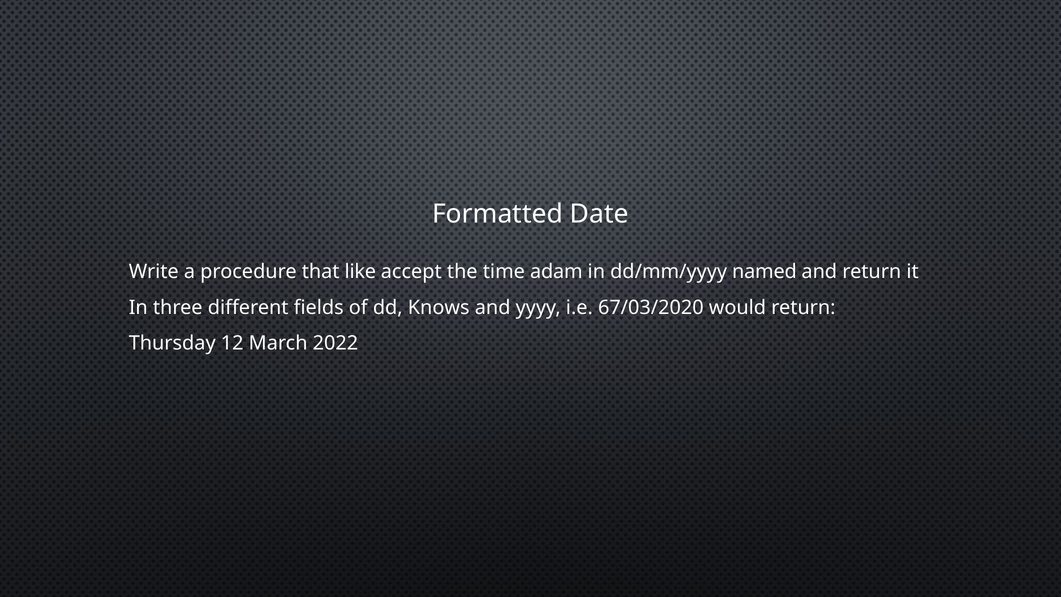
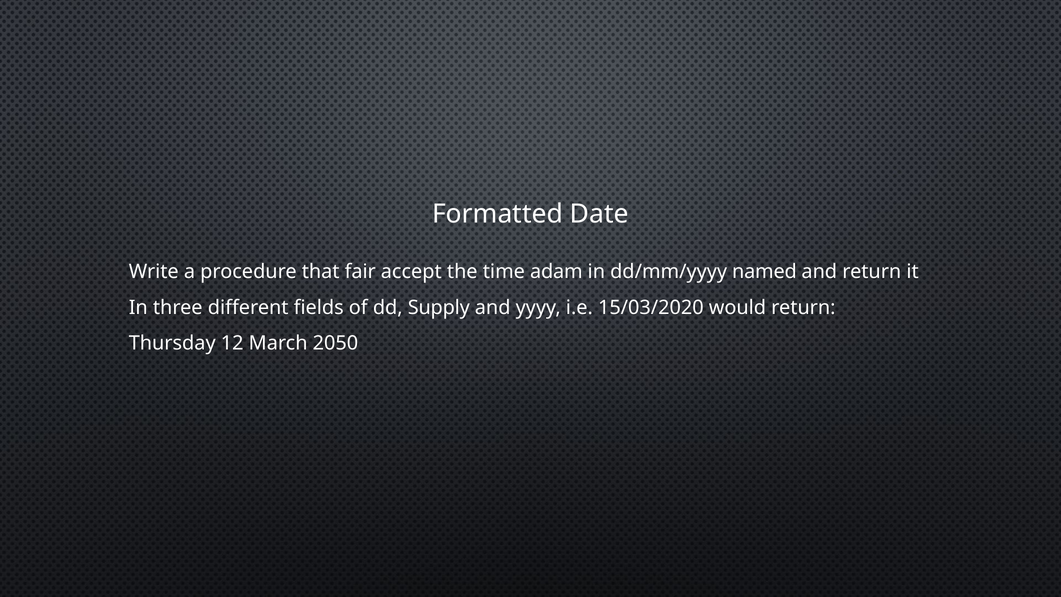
like: like -> fair (360, 272)
Knows: Knows -> Supply (439, 307)
67/03/2020: 67/03/2020 -> 15/03/2020 (651, 307)
2022: 2022 -> 2050 (335, 343)
